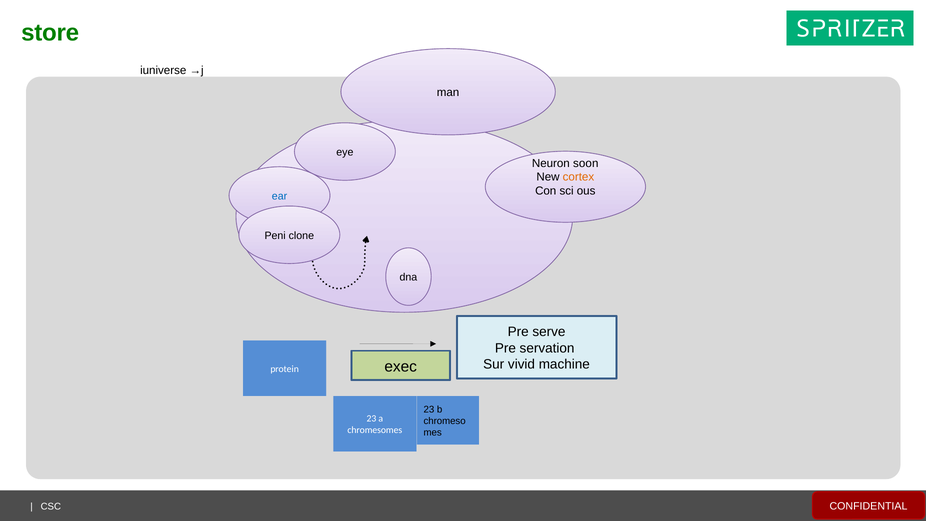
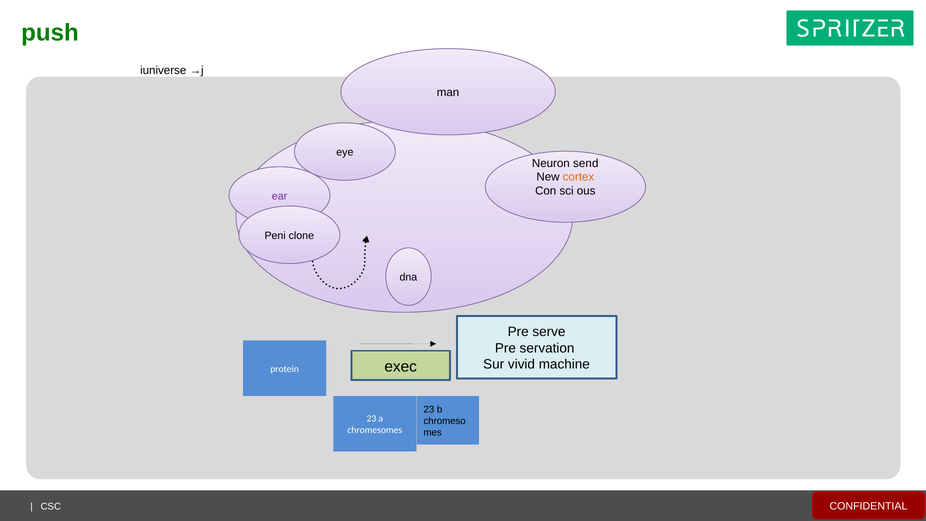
store: store -> push (50, 33)
soon: soon -> send (586, 163)
ear colour: blue -> purple (280, 196)
